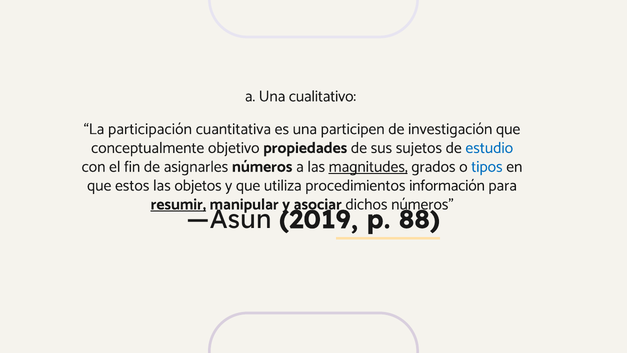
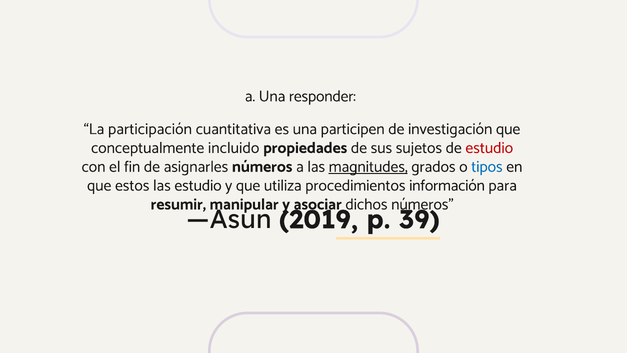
cualitativo: cualitativo -> responder (322, 96)
objetivo: objetivo -> incluido (234, 148)
estudio colour: blue -> red (489, 148)
las objetos: objetos -> estudio (198, 185)
resumir underline: present -> none (178, 204)
88: 88 -> 39 (419, 220)
